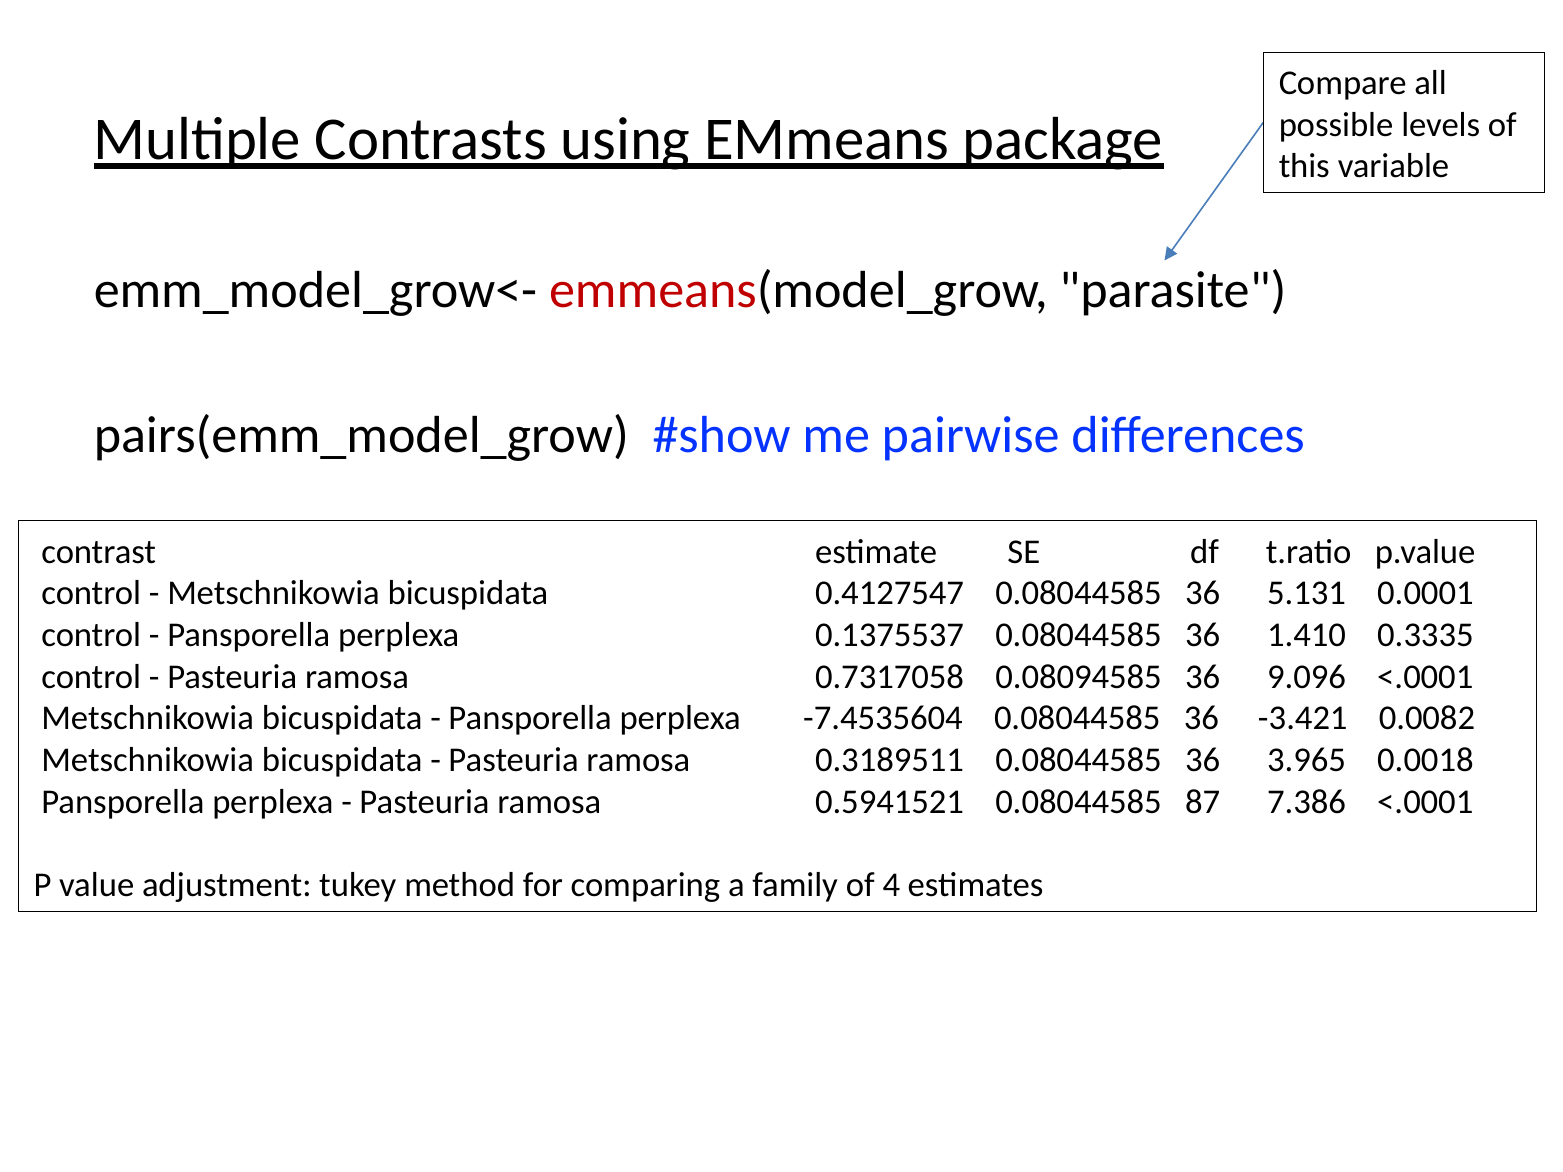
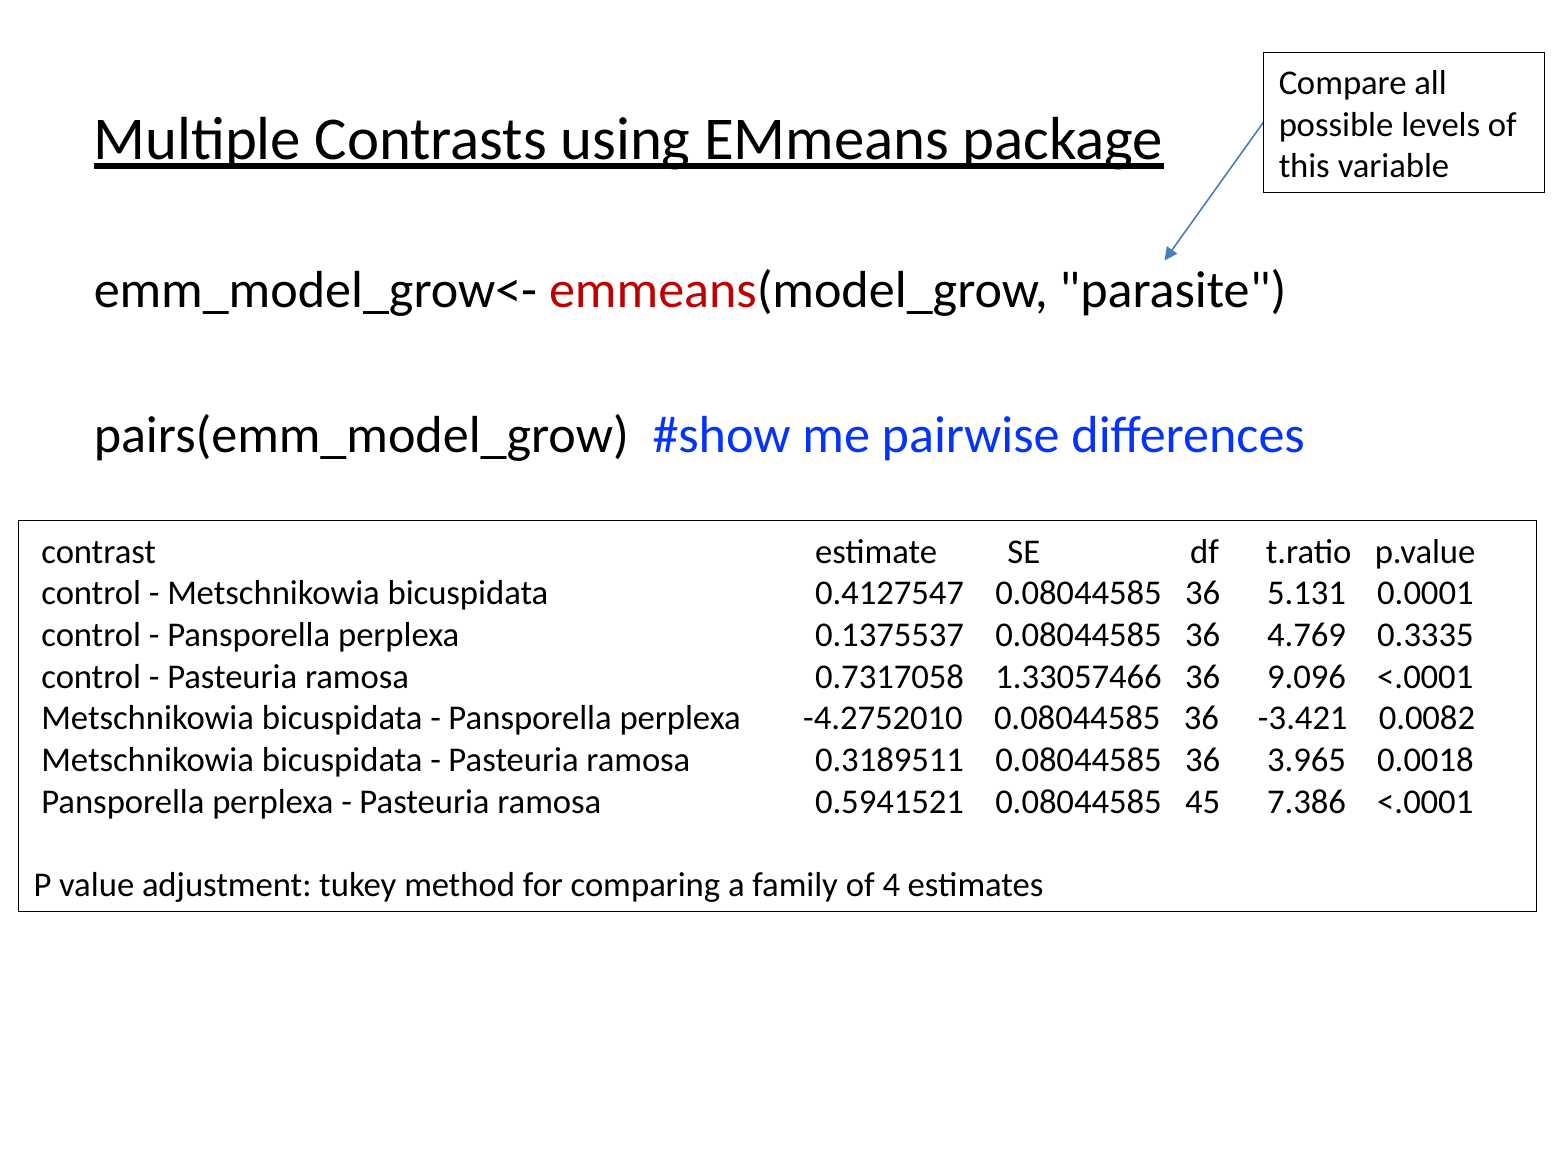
1.410: 1.410 -> 4.769 (1307, 635)
0.08094585: 0.08094585 -> 1.33057466 (1078, 677)
-7.4535604: -7.4535604 -> -4.2752010 (883, 719)
87: 87 -> 45 (1203, 802)
